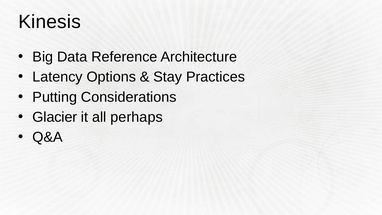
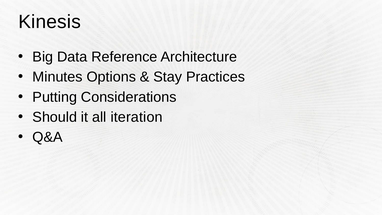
Latency: Latency -> Minutes (58, 77)
Glacier: Glacier -> Should (55, 117)
perhaps: perhaps -> iteration (137, 117)
